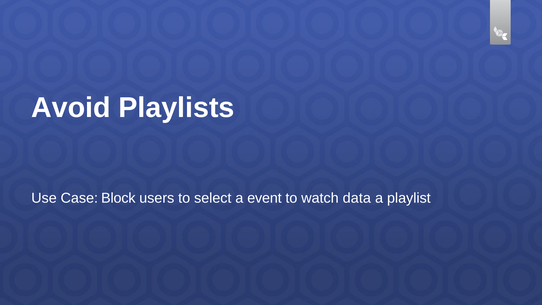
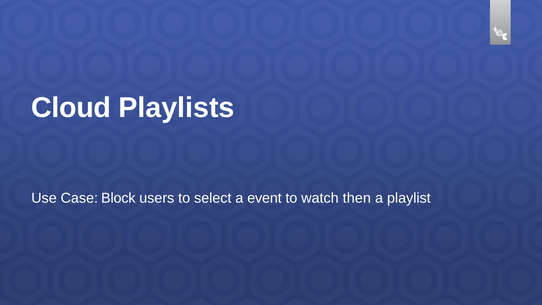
Avoid: Avoid -> Cloud (71, 108)
data: data -> then (357, 198)
